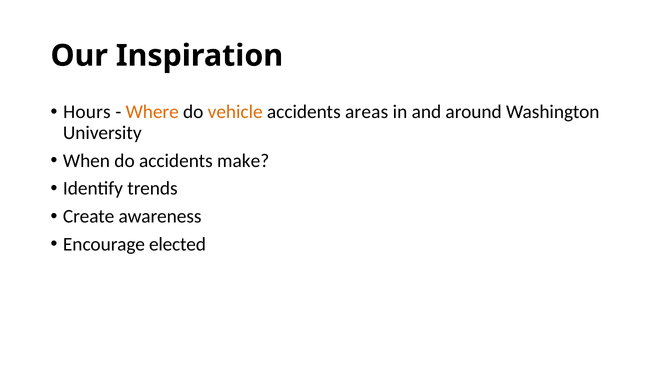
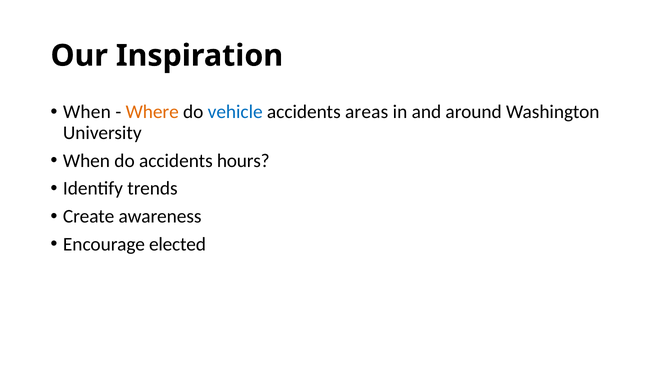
Hours: Hours -> When (87, 112)
vehicle colour: orange -> blue (235, 112)
make: make -> hours (243, 161)
